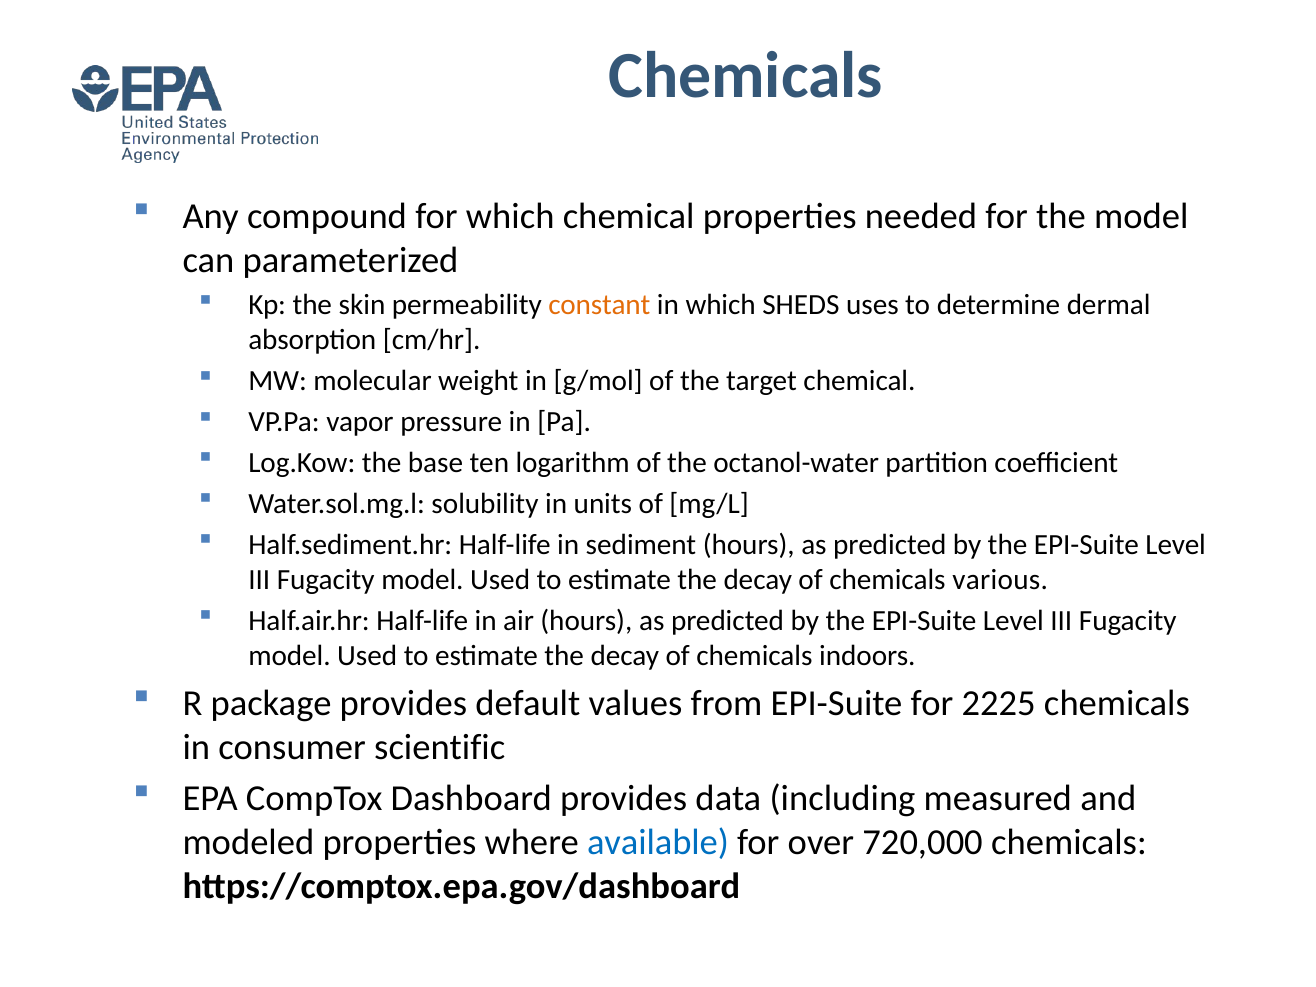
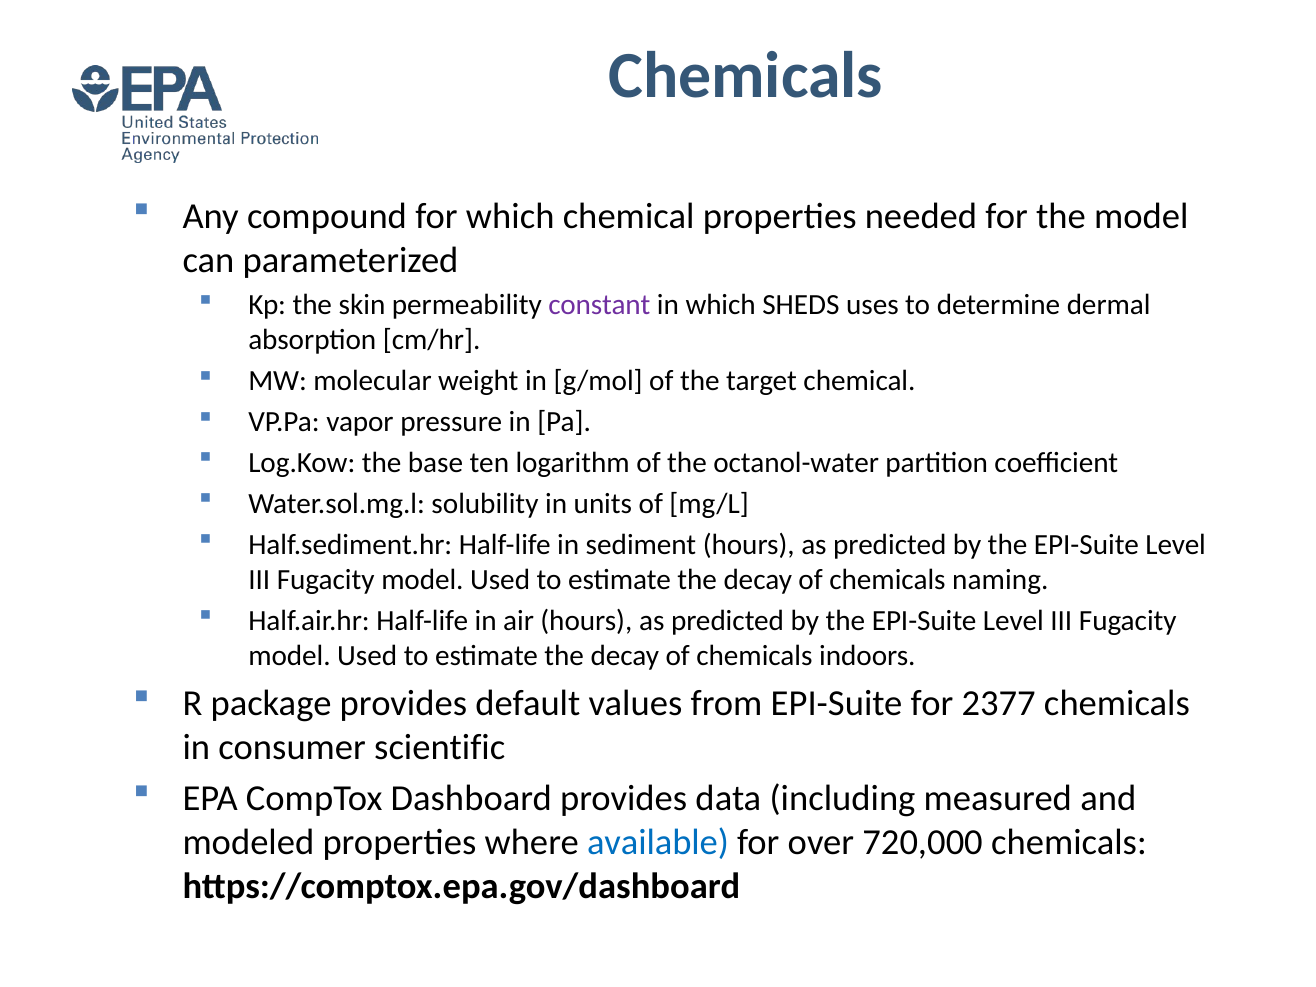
constant colour: orange -> purple (599, 305)
various: various -> naming (1000, 580)
2225: 2225 -> 2377 (999, 703)
